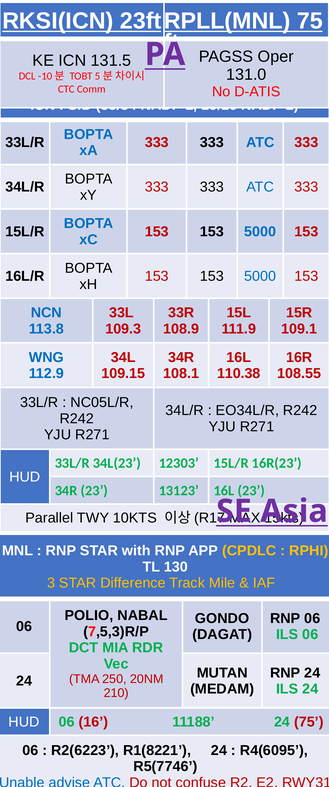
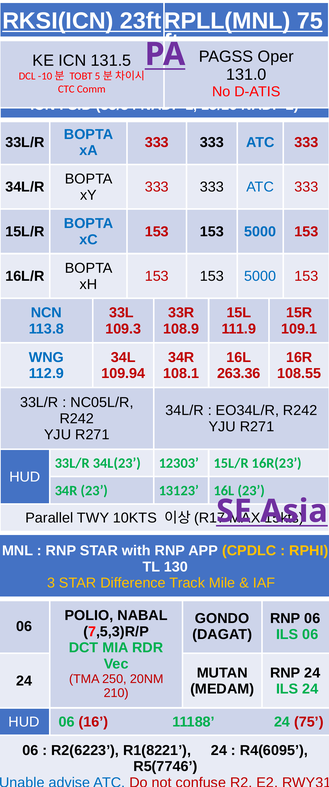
109.15: 109.15 -> 109.94 (123, 374)
110.38: 110.38 -> 263.36 (239, 374)
